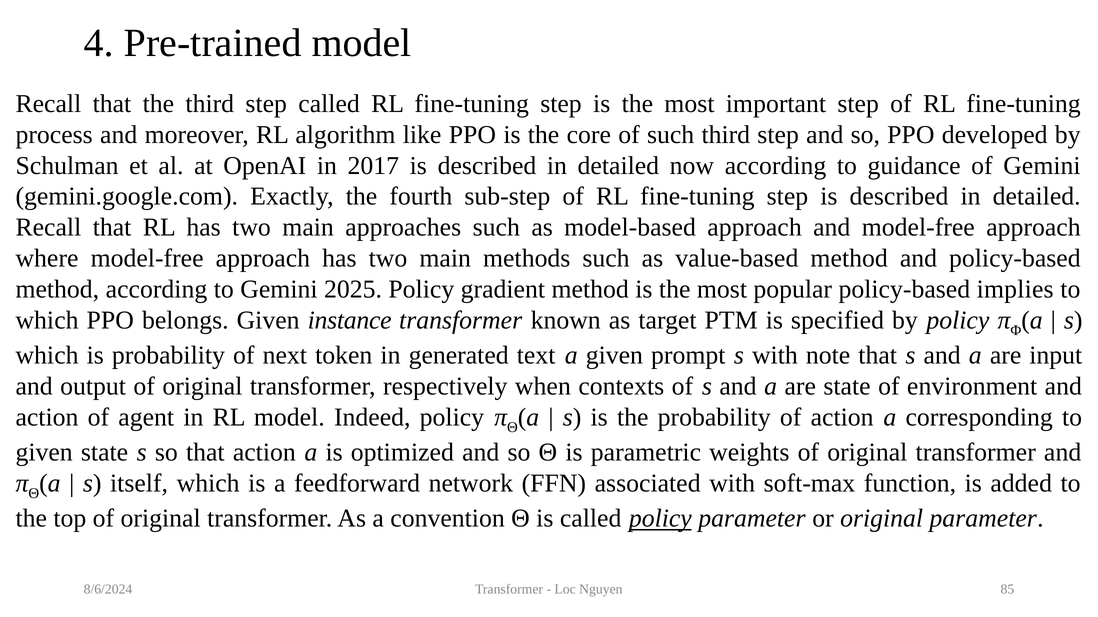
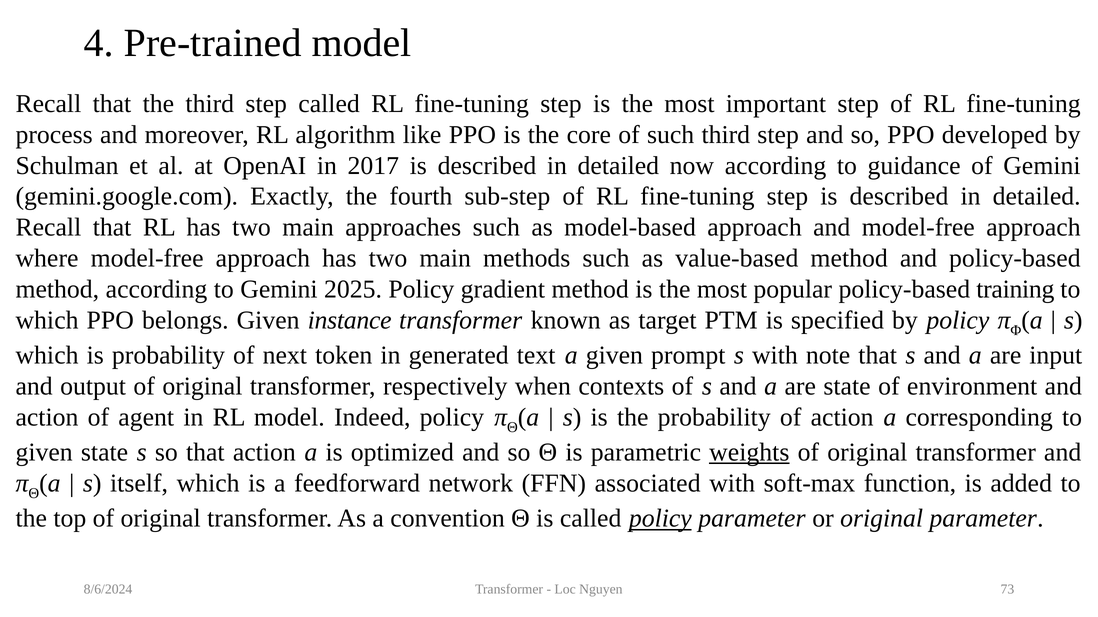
implies: implies -> training (1015, 290)
weights underline: none -> present (749, 453)
85: 85 -> 73 (1007, 590)
